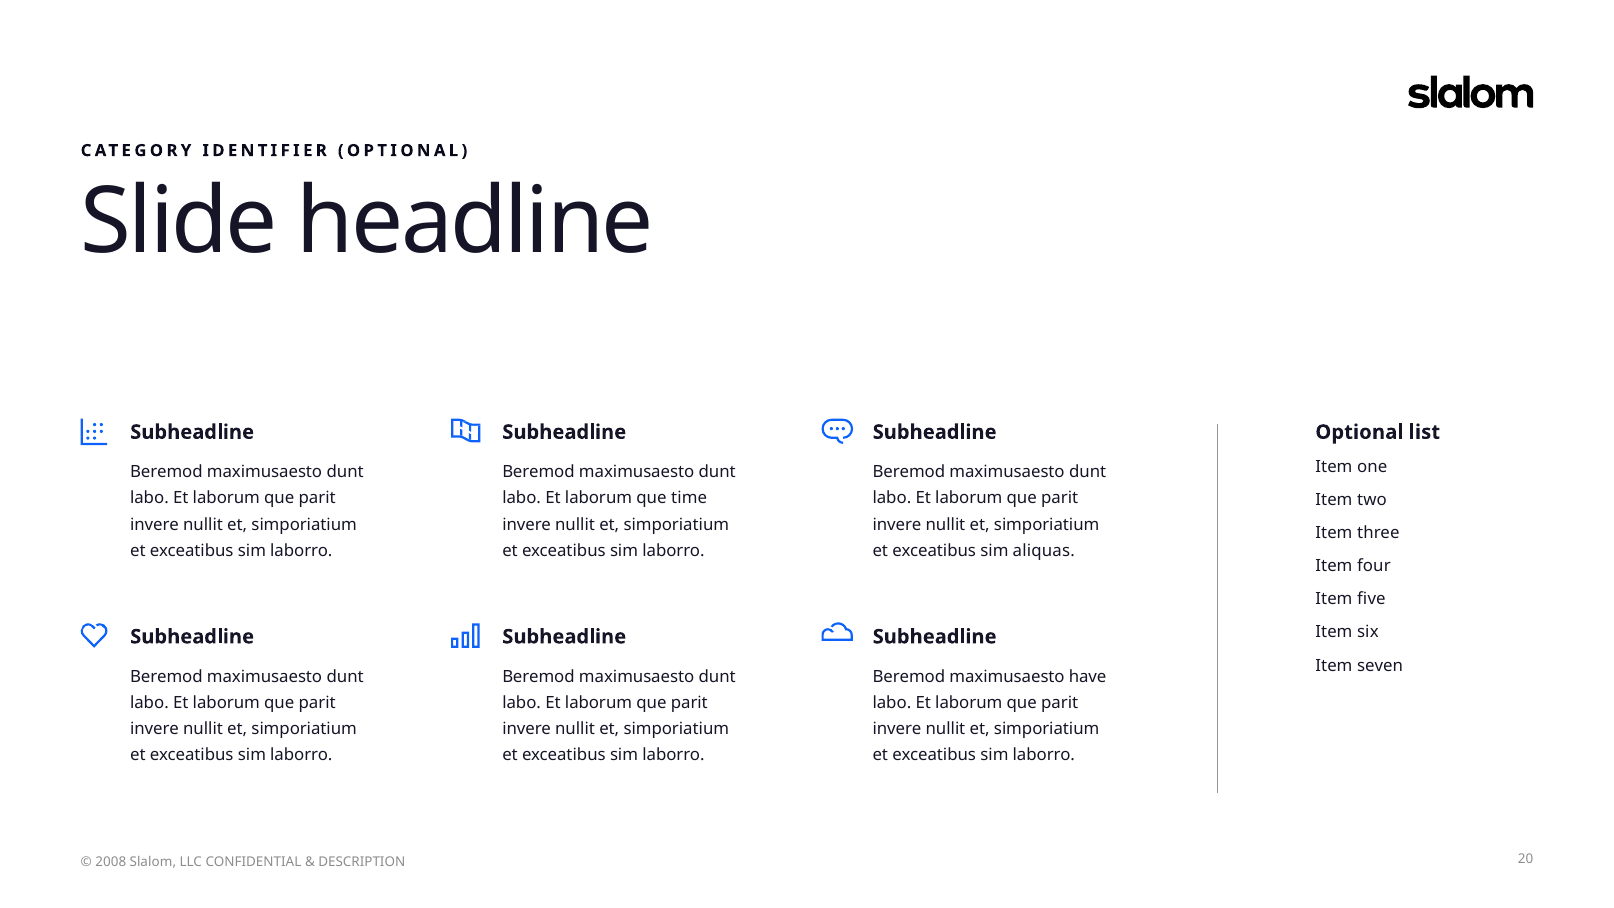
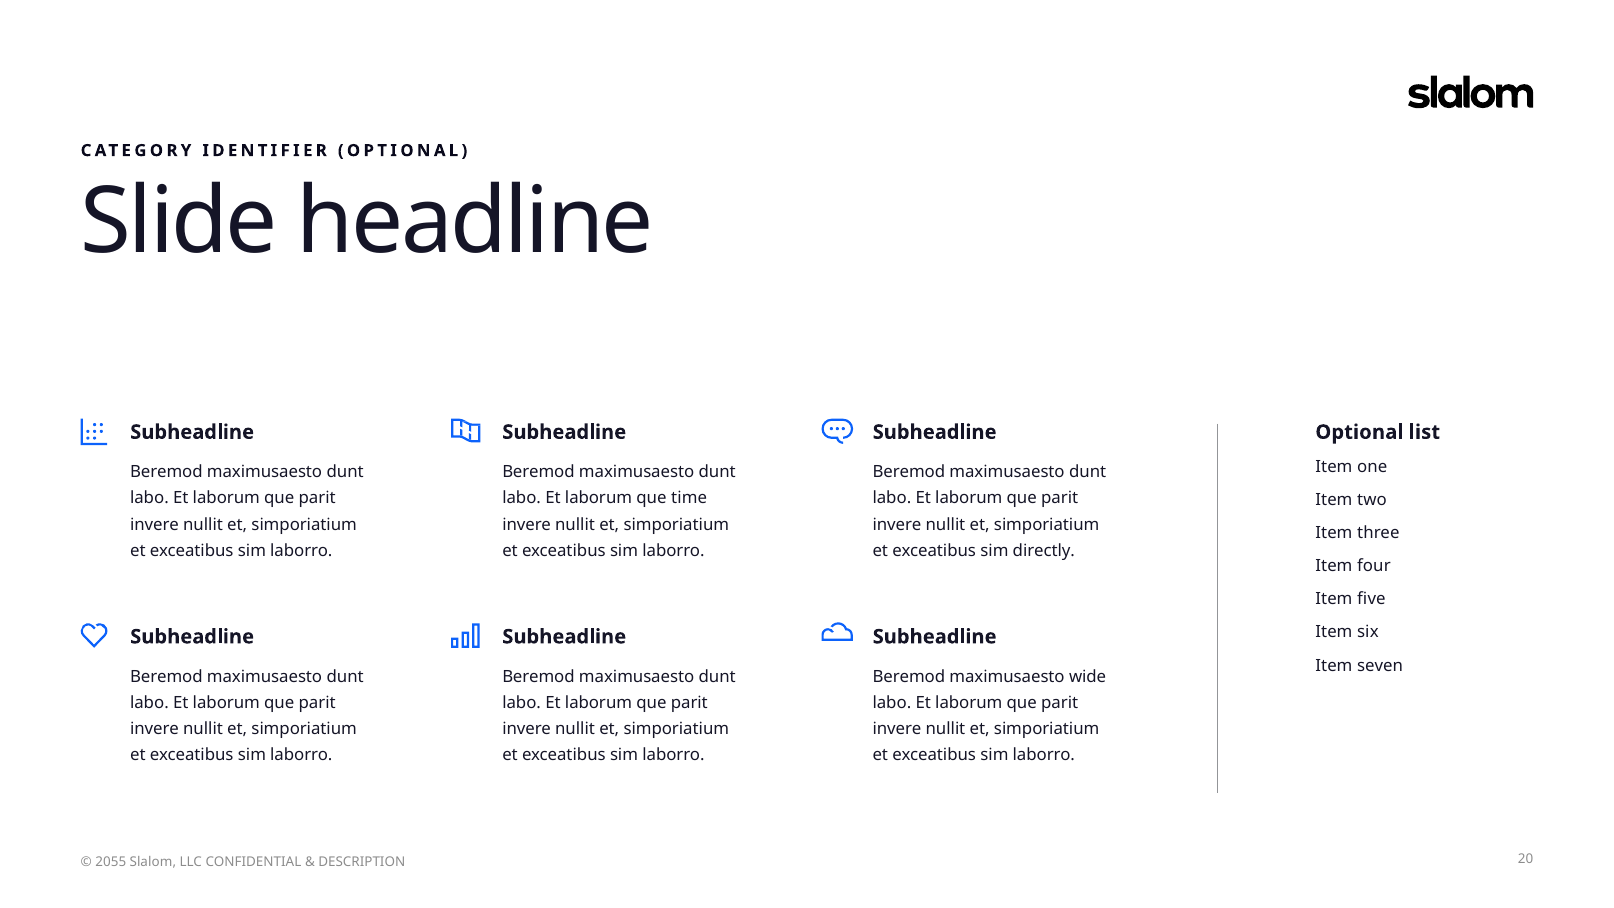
aliquas: aliquas -> directly (1044, 551)
have: have -> wide (1088, 676)
2008: 2008 -> 2055 (111, 862)
